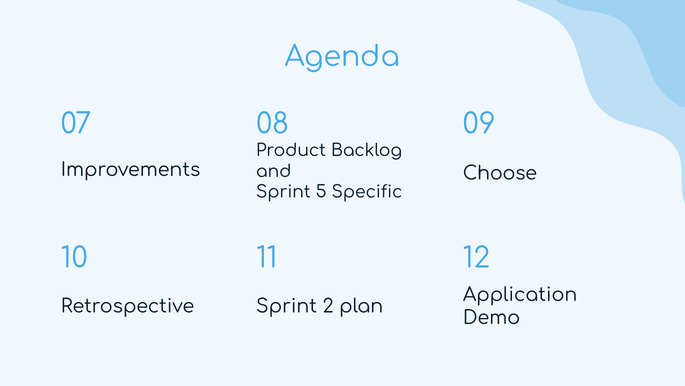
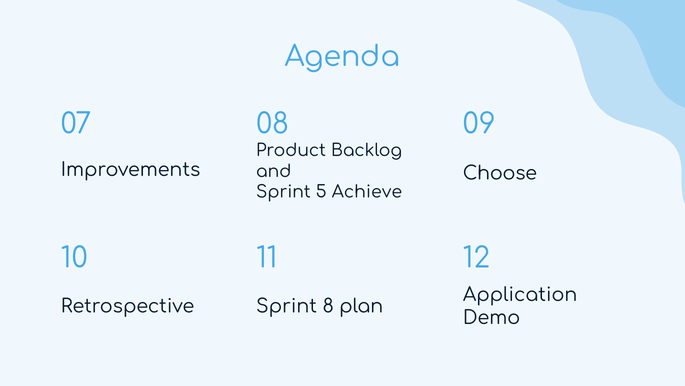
Specific: Specific -> Achieve (367, 192)
2: 2 -> 8 (328, 306)
